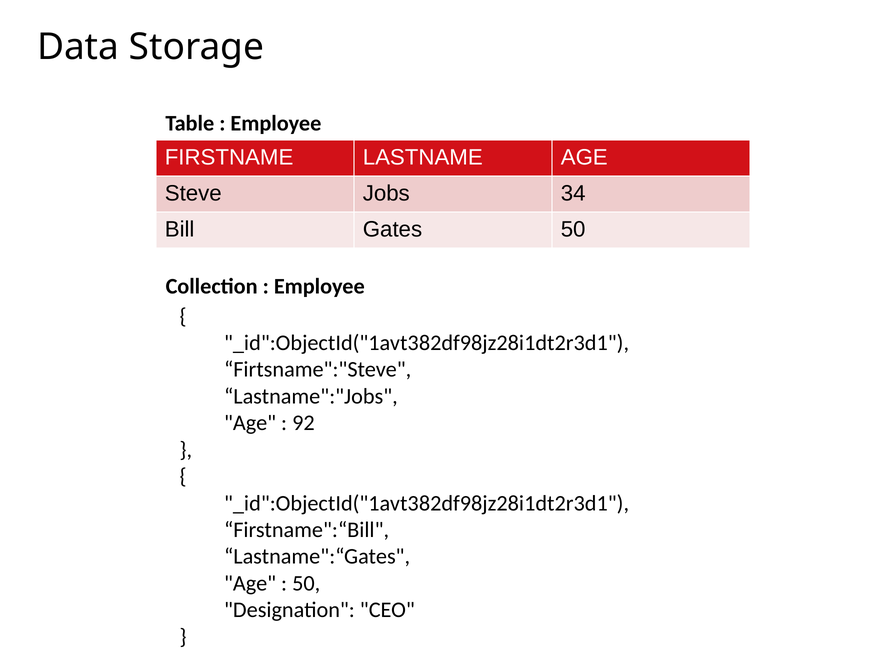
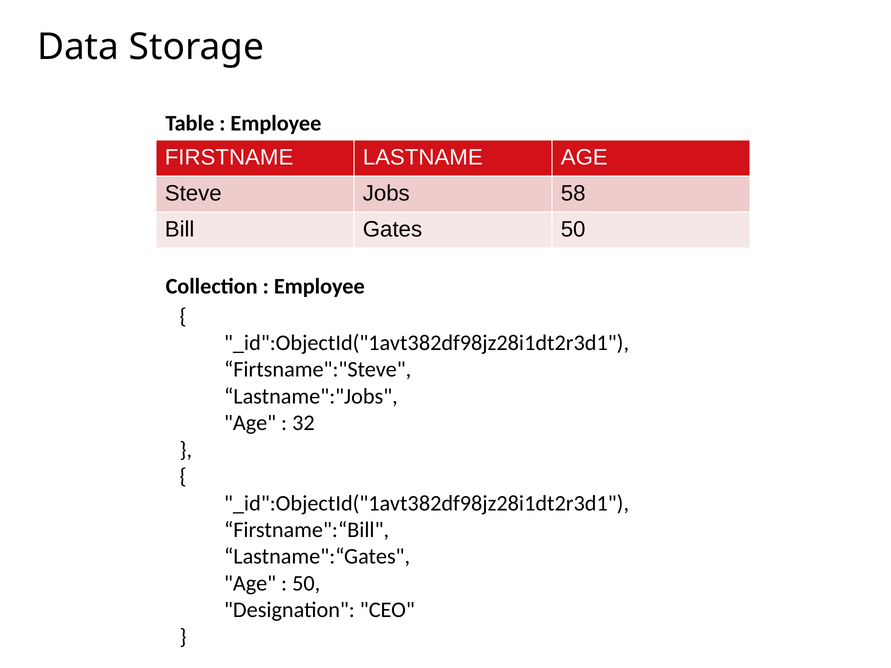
34: 34 -> 58 (573, 193)
92: 92 -> 32 (303, 423)
